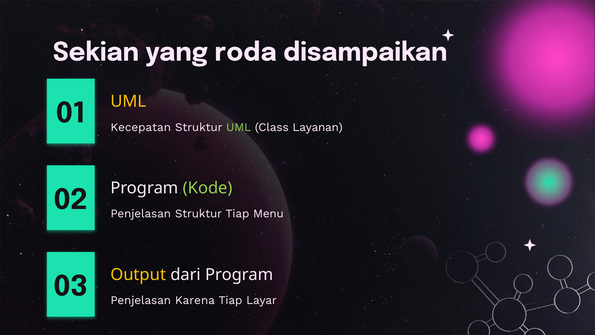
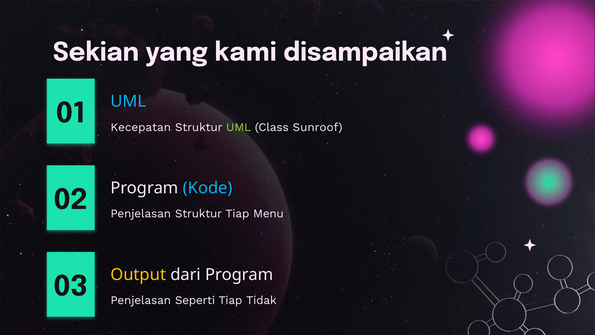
roda: roda -> kami (246, 52)
UML colour: yellow -> light blue (128, 101)
Layanan: Layanan -> Sunroof (318, 127)
Kode colour: light green -> light blue (208, 188)
Karena: Karena -> Seperti (195, 300)
Layar: Layar -> Tidak (261, 300)
